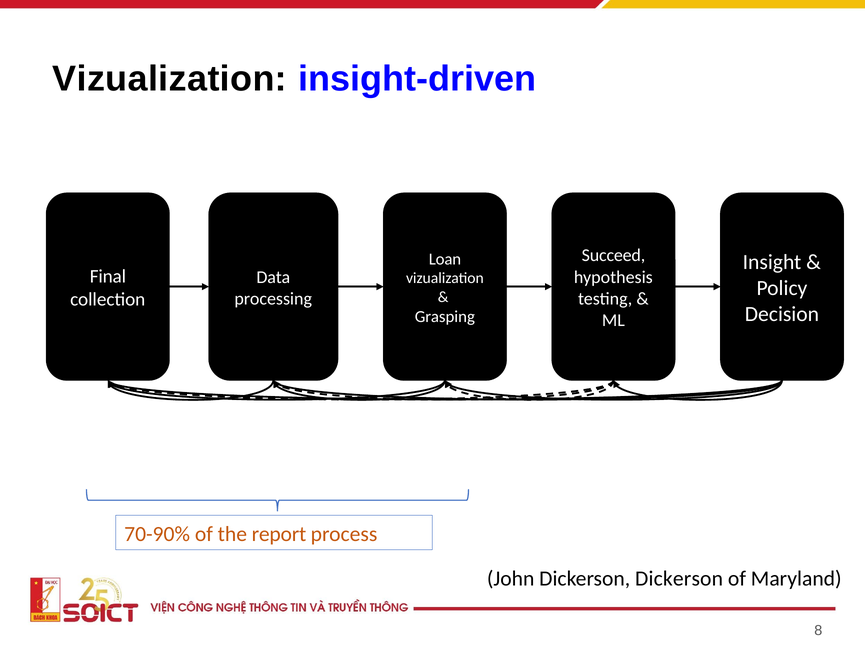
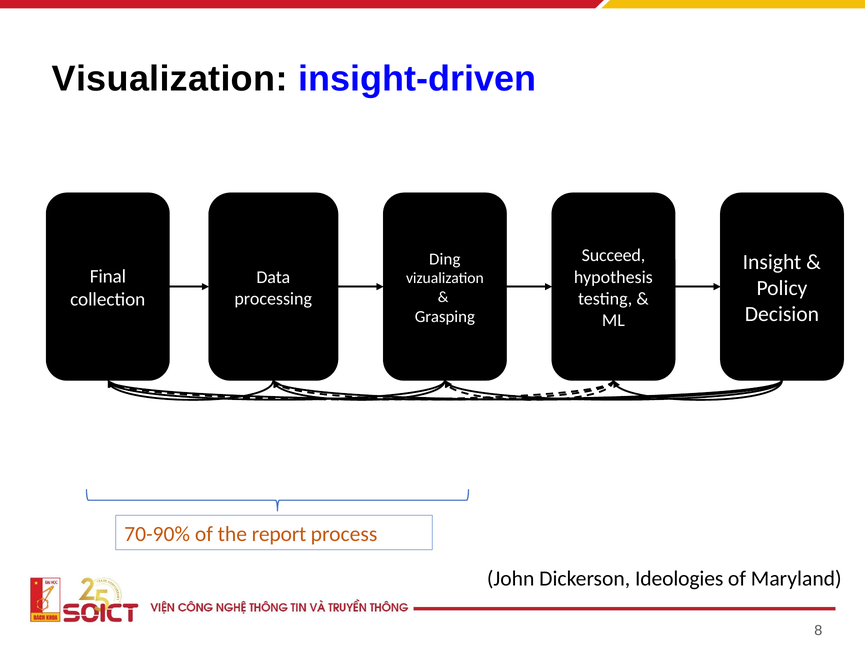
Vizualization: Vizualization -> Visualization (170, 79)
Loan: Loan -> Ding (445, 259)
Dickerson Dickerson: Dickerson -> Ideologies (679, 579)
